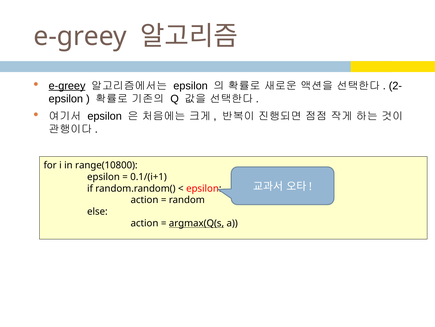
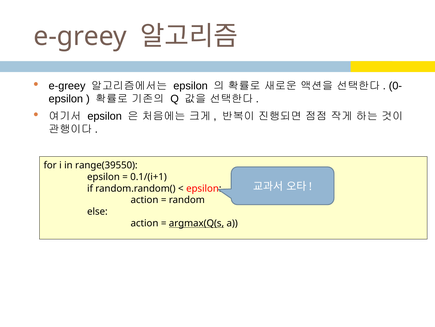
e-greey underline: present -> none (67, 86)
2-: 2- -> 0- (395, 86)
range(10800: range(10800 -> range(39550 (106, 165)
